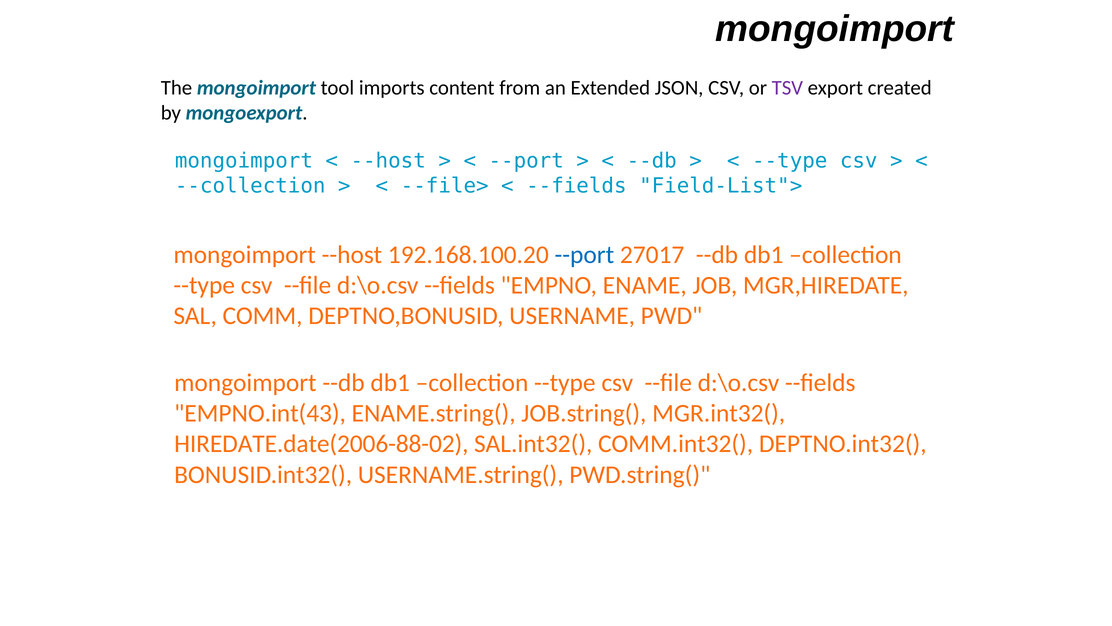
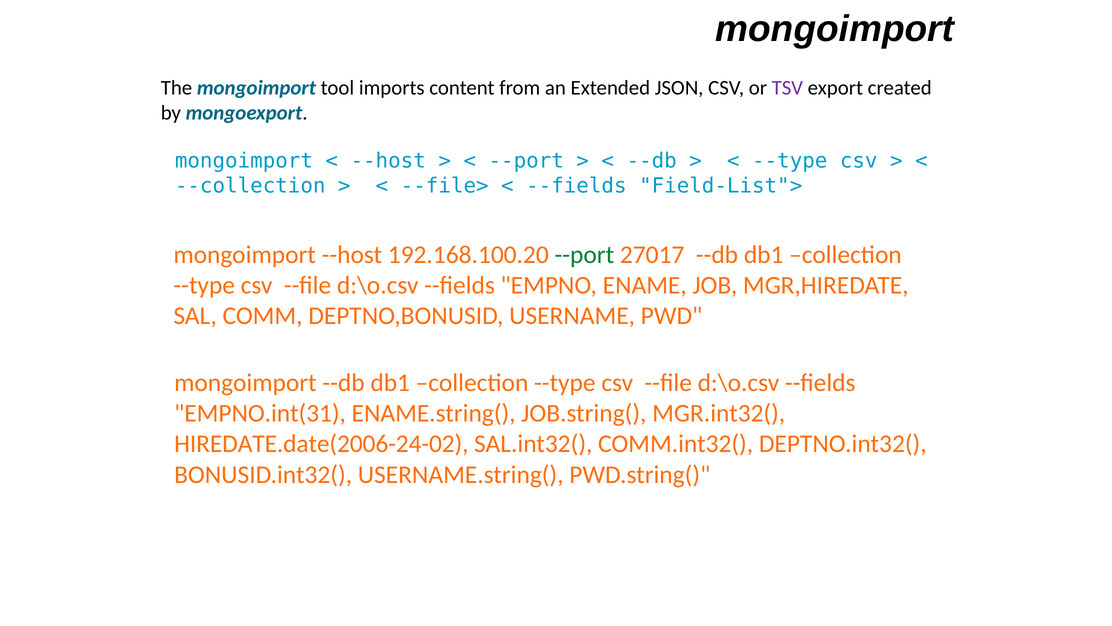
--port colour: blue -> green (584, 255)
EMPNO.int(43: EMPNO.int(43 -> EMPNO.int(31 (260, 413)
HIREDATE.date(2006-88-02: HIREDATE.date(2006-88-02 -> HIREDATE.date(2006-24-02 (321, 444)
